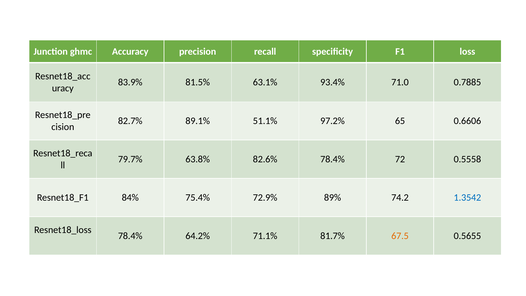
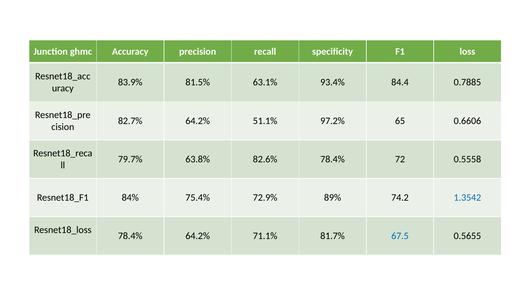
71.0: 71.0 -> 84.4 (400, 82)
82.7% 89.1%: 89.1% -> 64.2% (198, 121)
67.5 colour: orange -> blue (400, 236)
